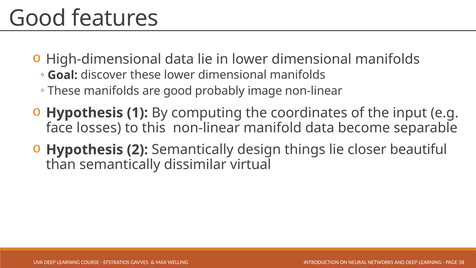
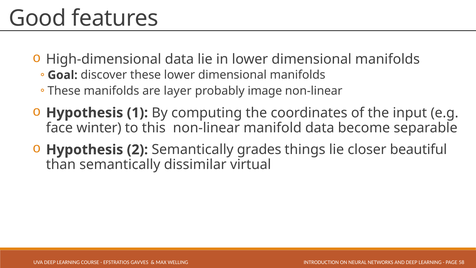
are good: good -> layer (178, 91)
losses: losses -> winter (99, 128)
design: design -> grades (259, 150)
